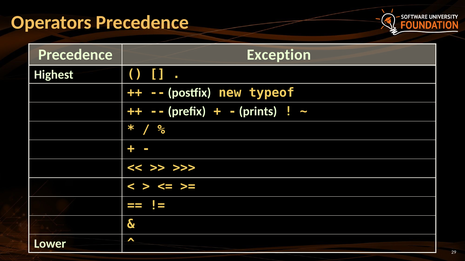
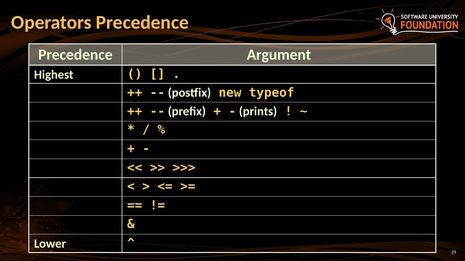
Exception: Exception -> Argument (279, 55)
